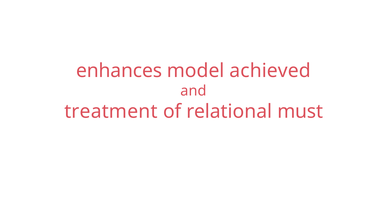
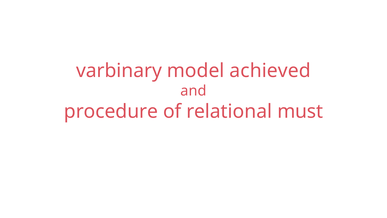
enhances: enhances -> varbinary (119, 71)
treatment: treatment -> procedure (111, 111)
